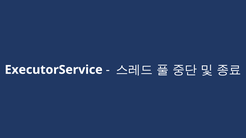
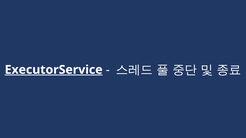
ExecutorService underline: none -> present (54, 70)
